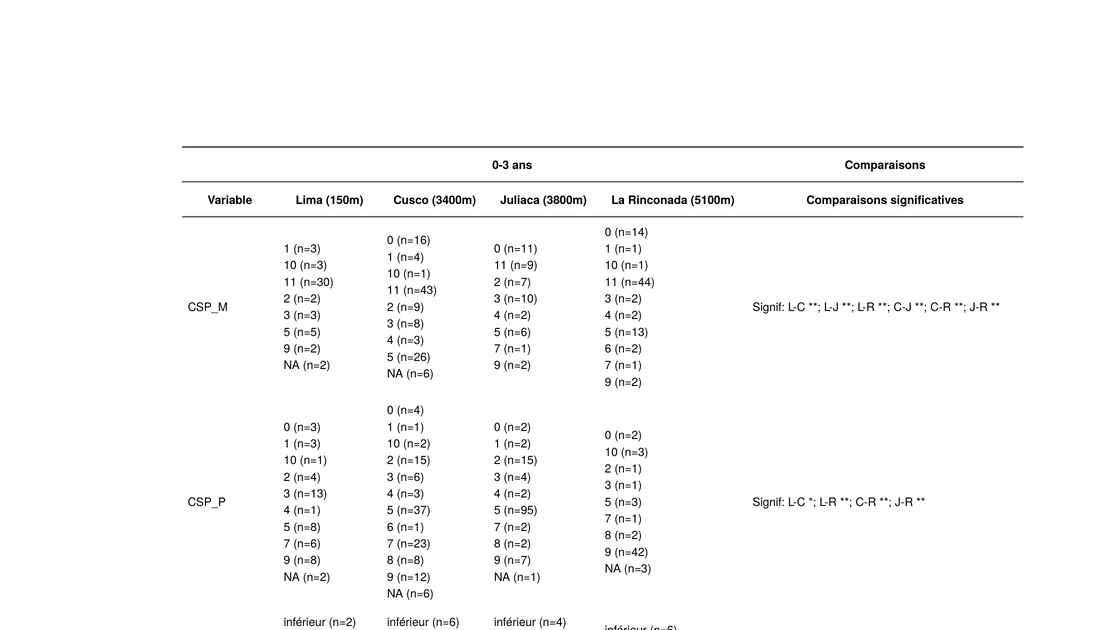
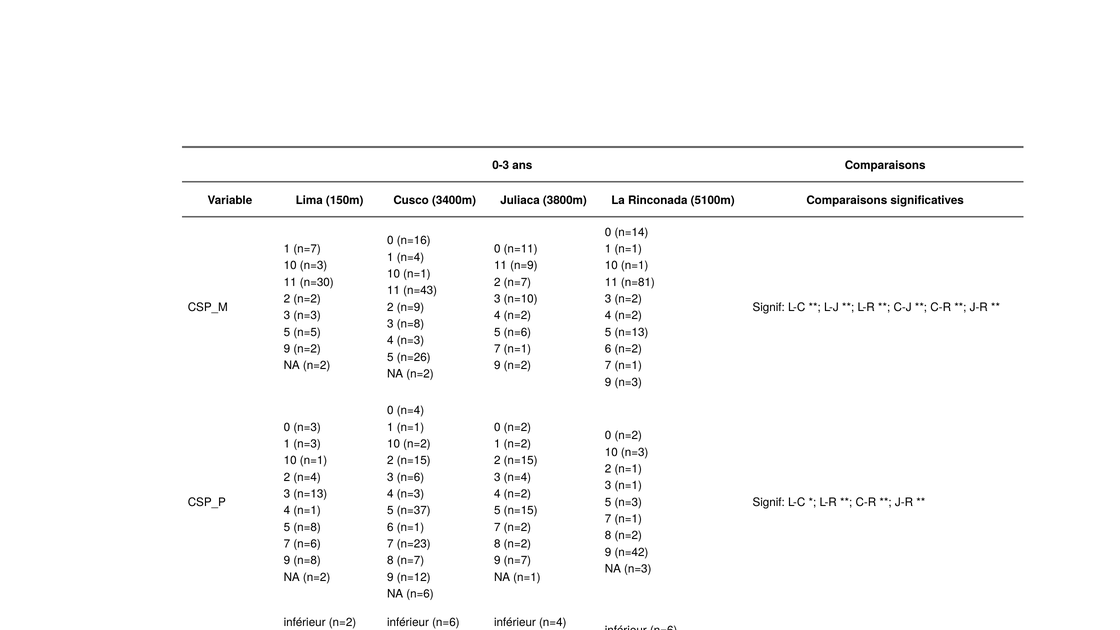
n=3: n=3 -> n=7 (307, 249)
n=44: n=44 -> n=81 (638, 282)
n=6: n=6 -> n=2 (420, 374)
n=2: n=2 -> n=3 (628, 382)
5 n=95: n=95 -> n=15 (521, 511)
8 n=8: n=8 -> n=7 (410, 561)
